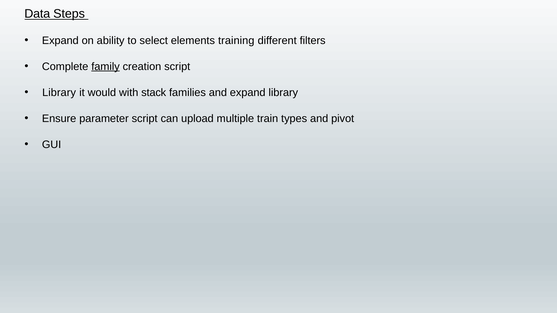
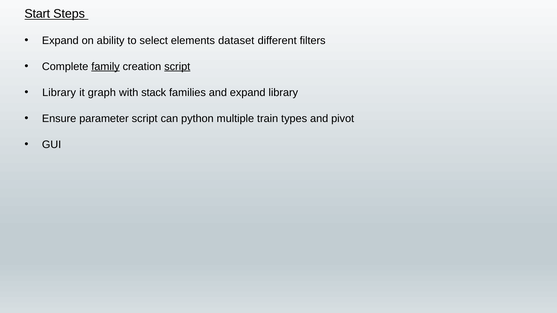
Data: Data -> Start (37, 14)
training: training -> dataset (236, 41)
script underline: none -> present (177, 67)
would: would -> graph (102, 93)
upload: upload -> python (197, 119)
